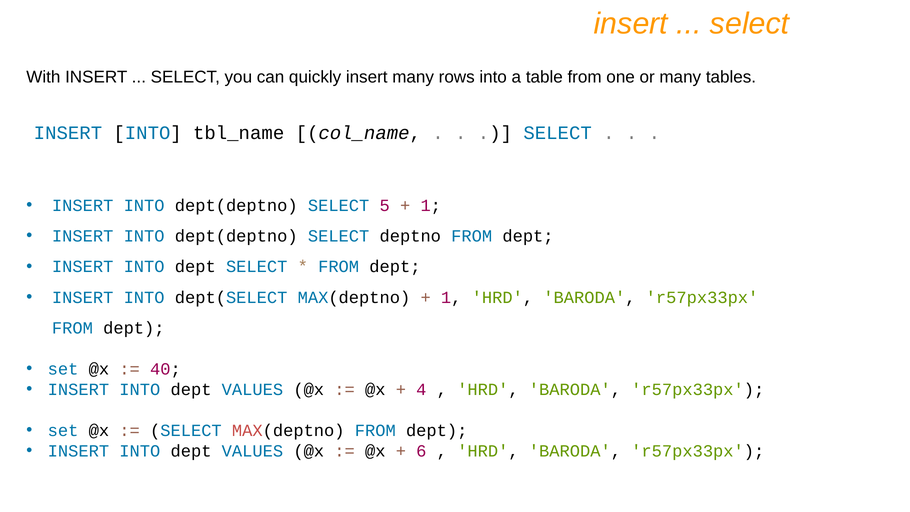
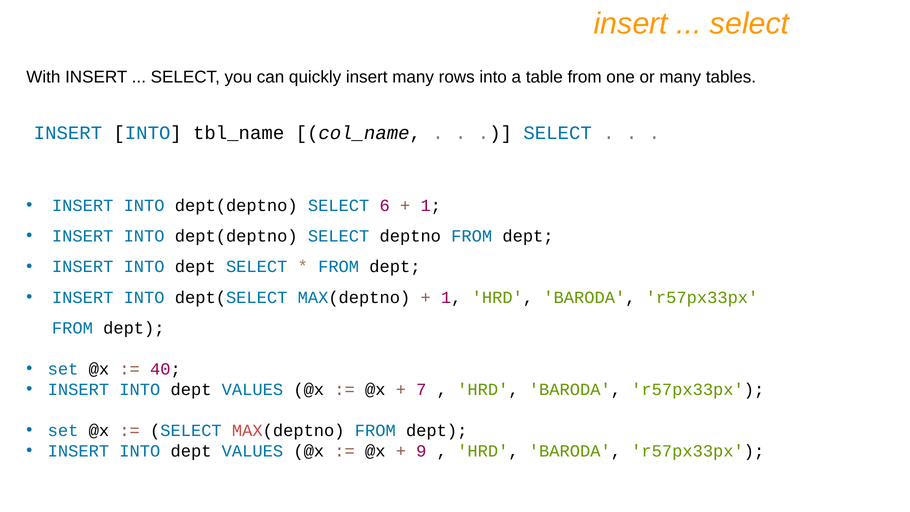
5: 5 -> 6 (385, 205)
4: 4 -> 7 (421, 390)
6: 6 -> 9 (421, 451)
